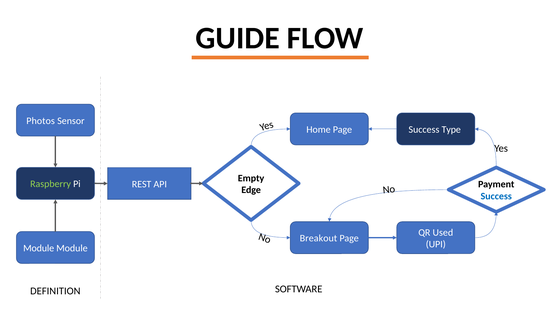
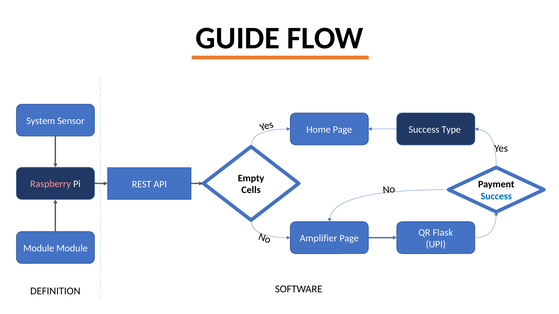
Photos: Photos -> System (41, 121)
Raspberry colour: light green -> pink (51, 184)
Edge: Edge -> Cells (251, 190)
Used: Used -> Flask (443, 233)
Breakout: Breakout -> Amplifier (319, 239)
